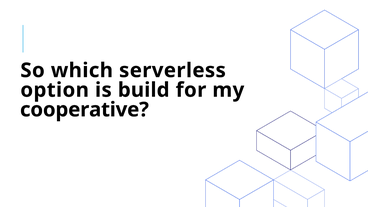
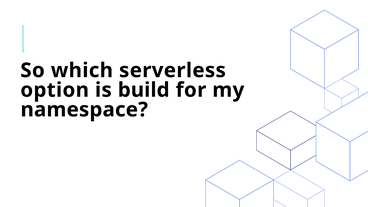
cooperative: cooperative -> namespace (84, 110)
